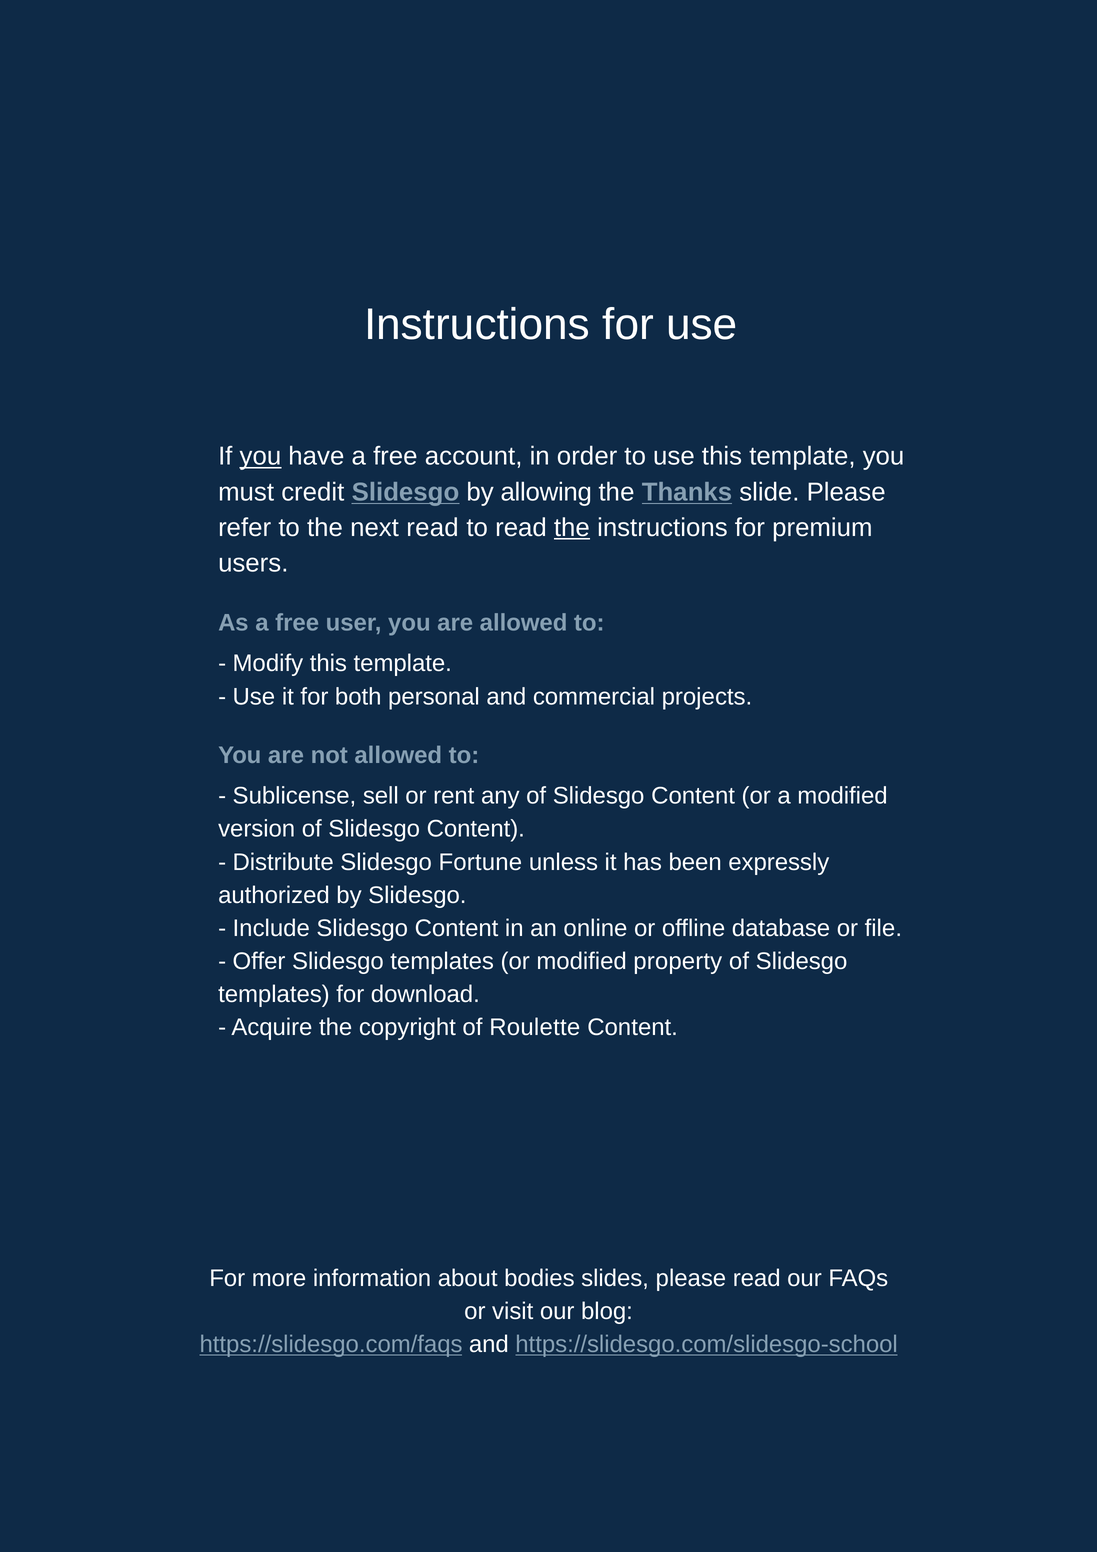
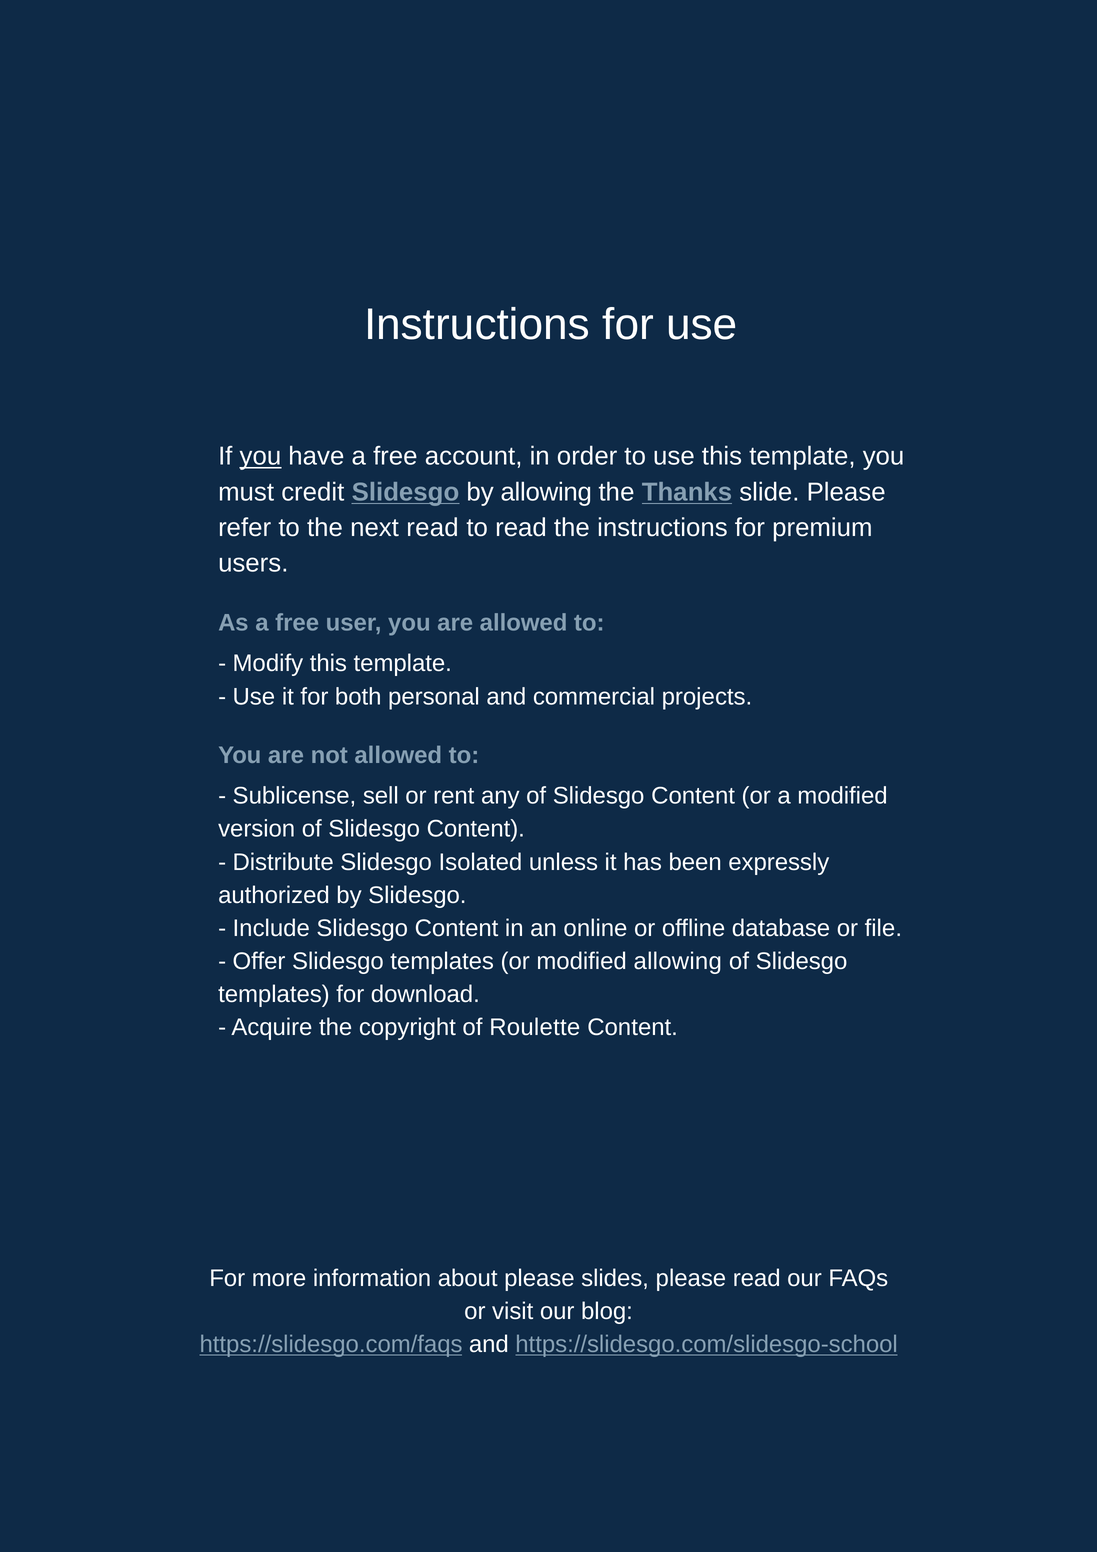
the underline: present -> none (572, 527)
Fortune: Fortune -> Isolated (480, 862)
modified property: property -> allowing (678, 961)
about bodies: bodies -> please (539, 1278)
